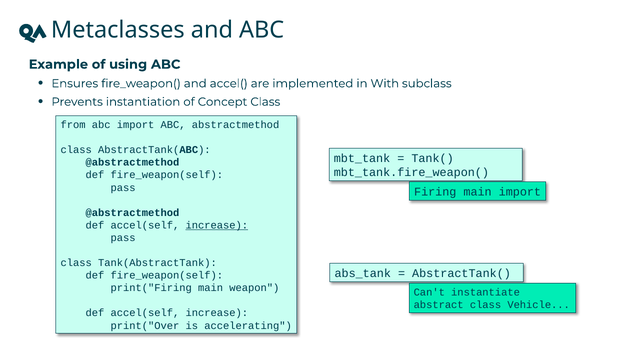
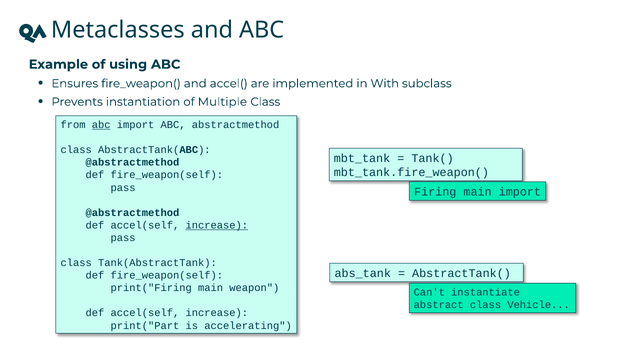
Concept: Concept -> Multiple (222, 102)
abc underline: none -> present (101, 125)
print("Over: print("Over -> print("Part (145, 325)
